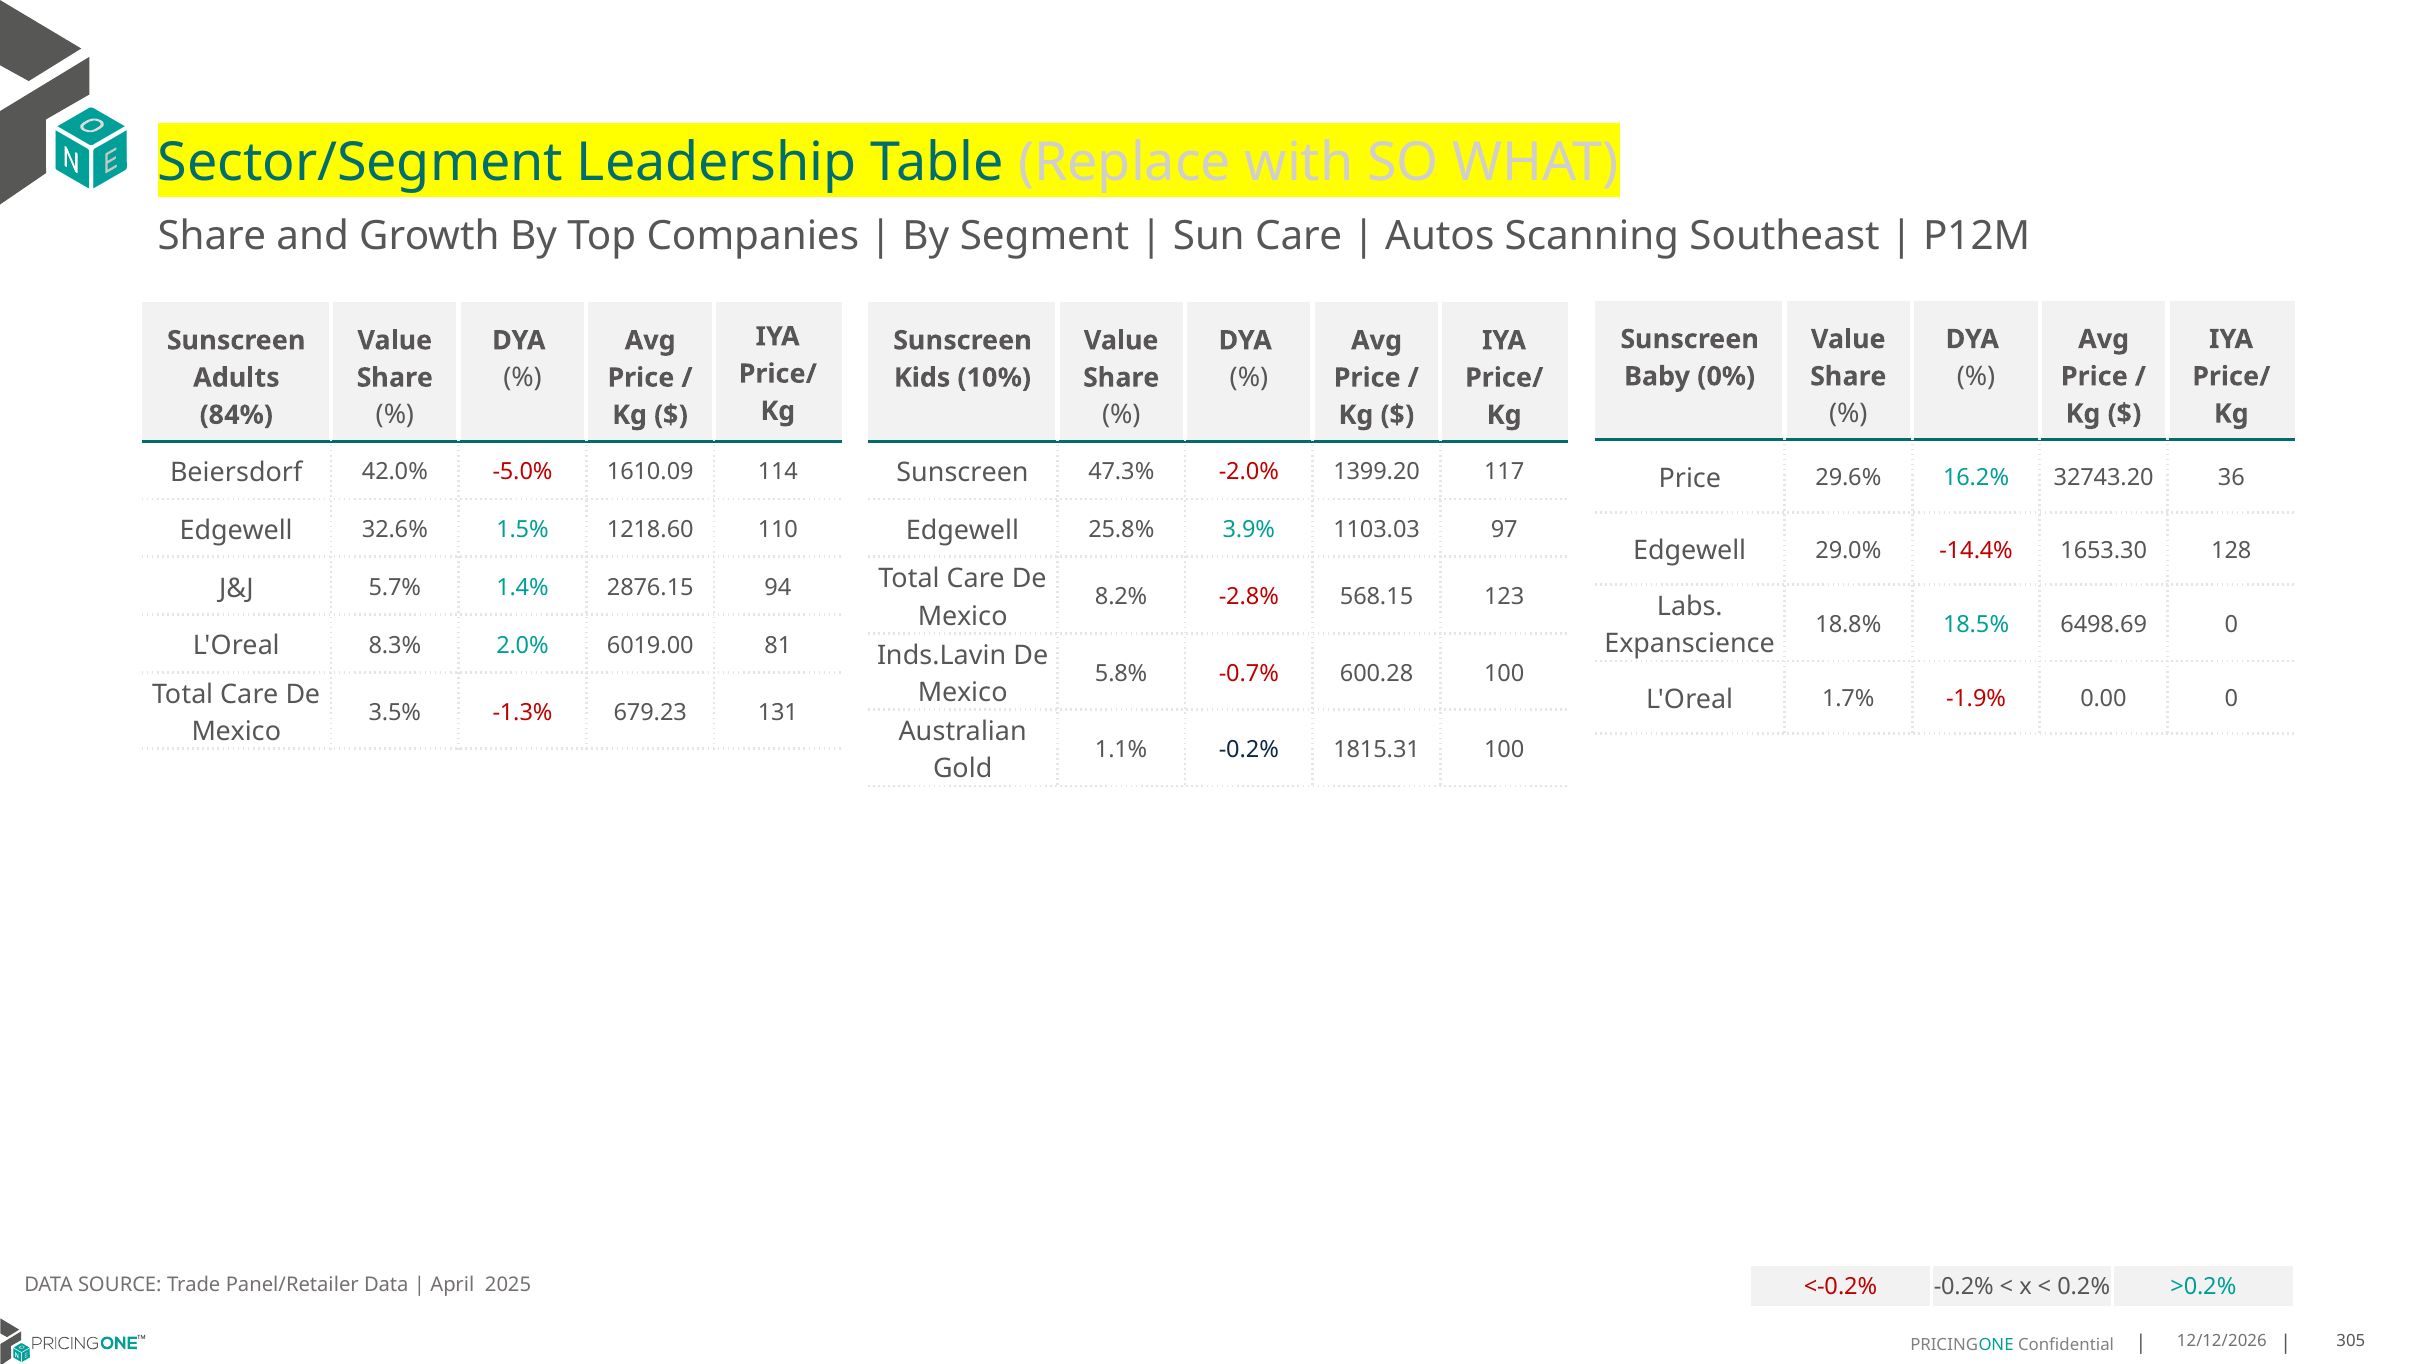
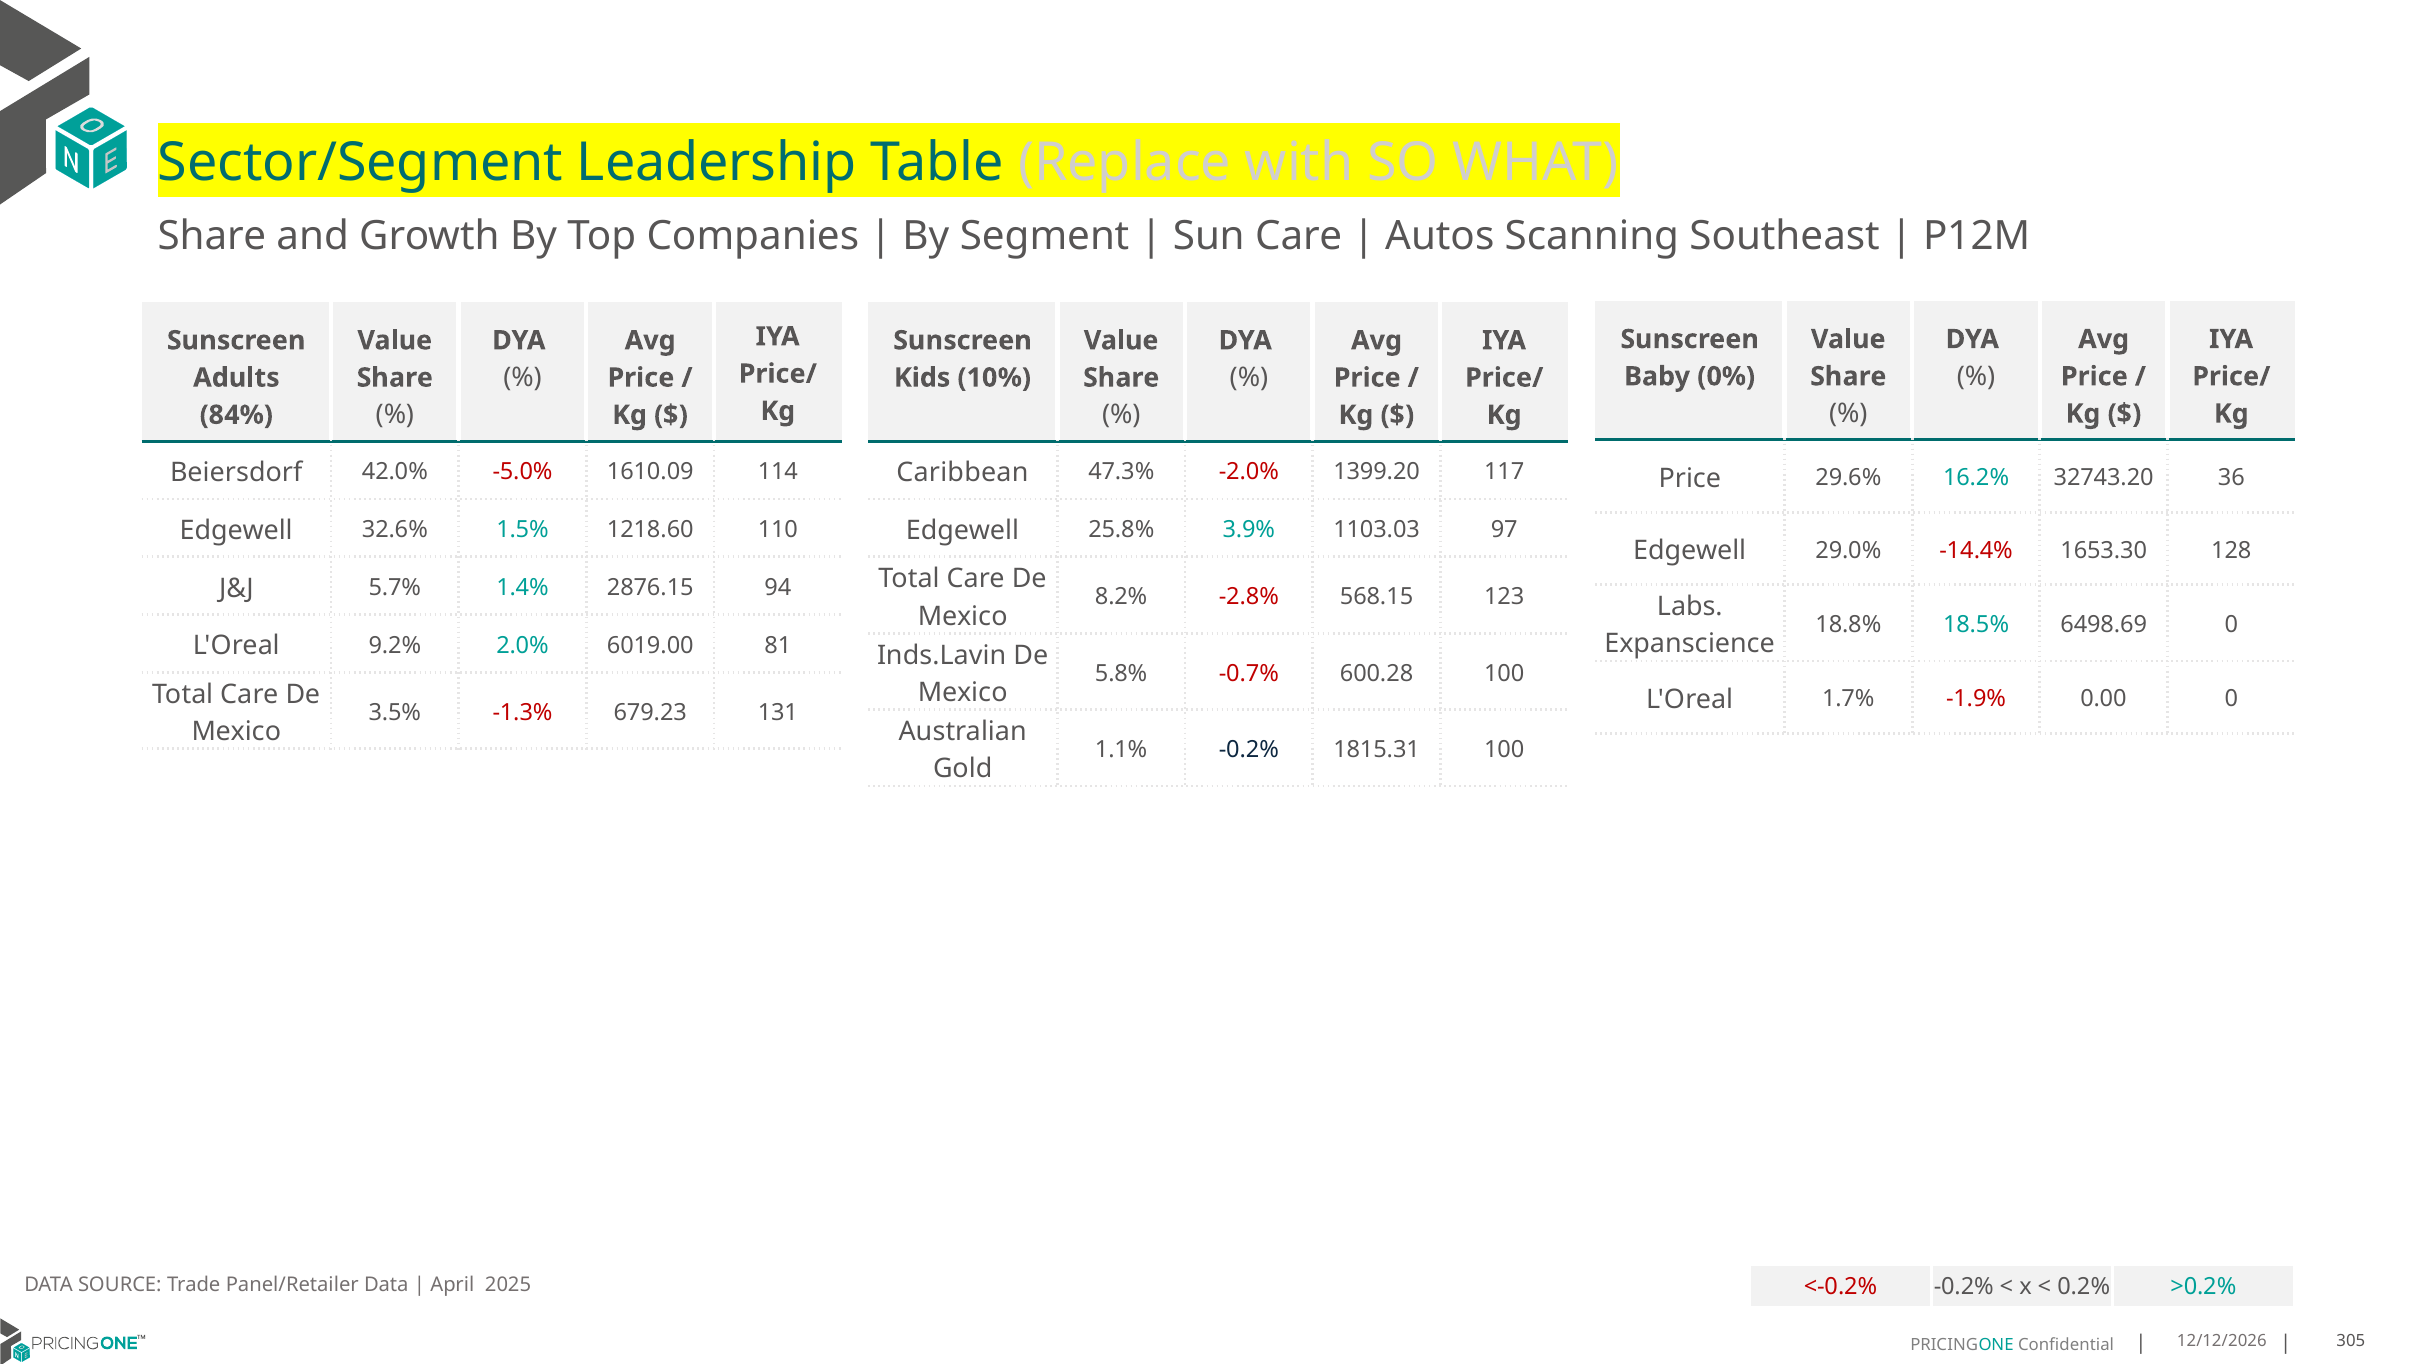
Sunscreen: Sunscreen -> Caribbean (962, 473)
8.3%: 8.3% -> 9.2% (395, 646)
